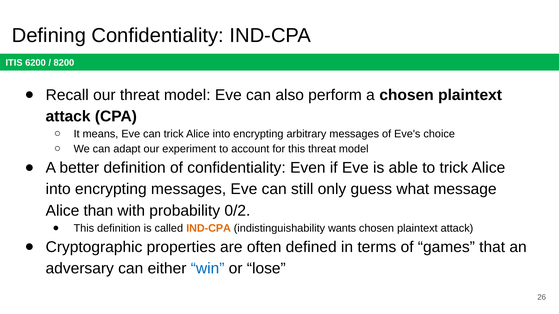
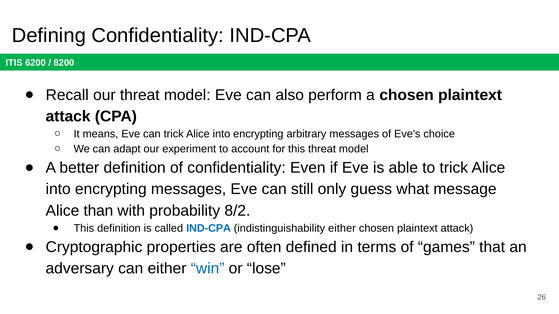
0/2: 0/2 -> 8/2 (237, 211)
IND-CPA colour: orange -> blue (209, 228)
indistinguishability wants: wants -> either (342, 228)
